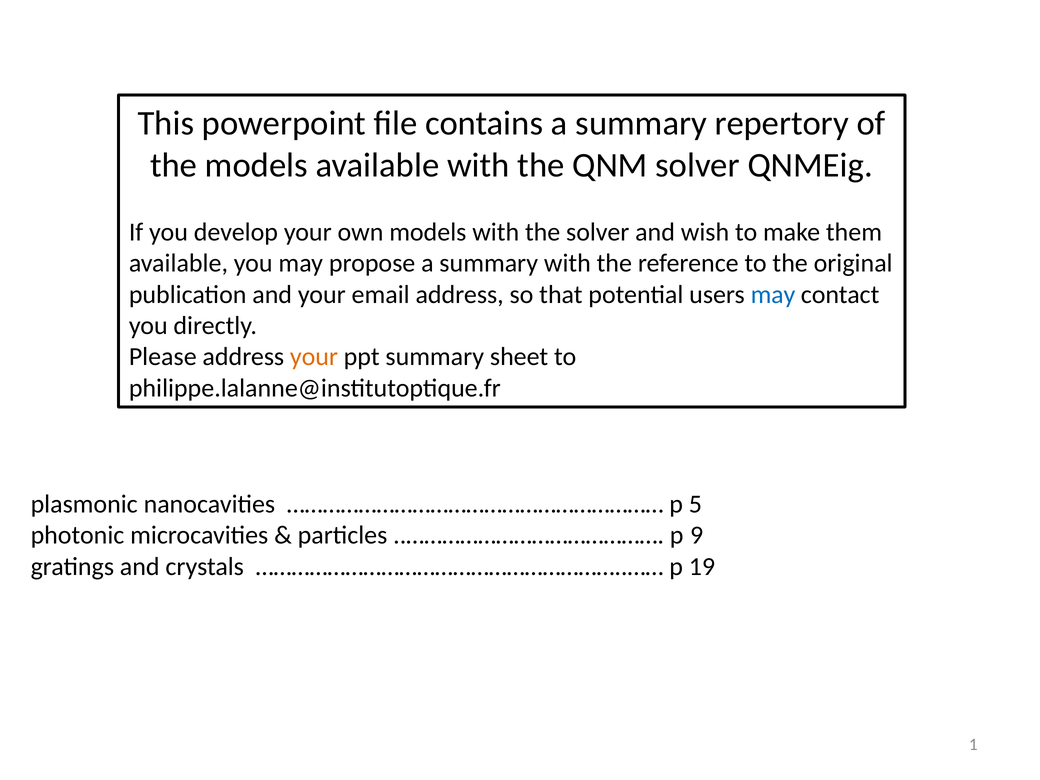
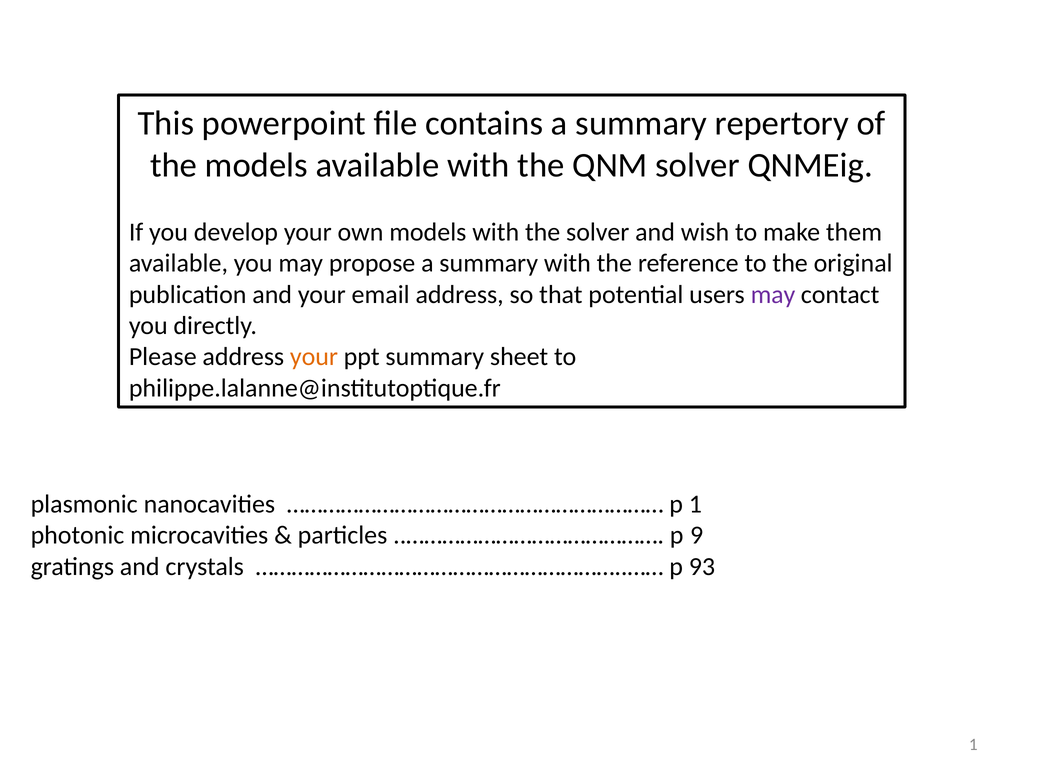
may colour: blue -> purple (773, 294)
p 5: 5 -> 1 (695, 504)
19: 19 -> 93 (702, 566)
